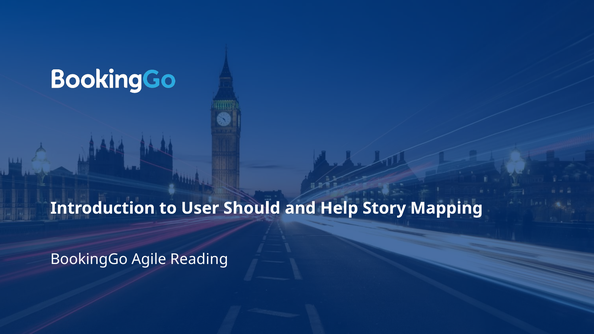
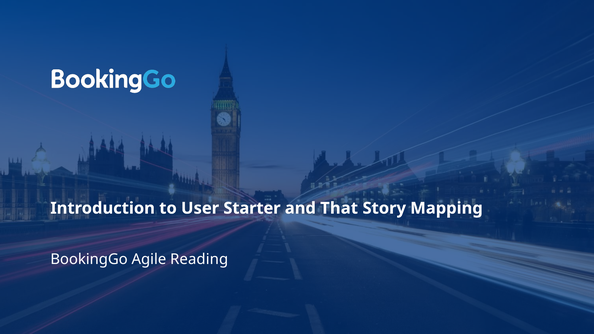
Should: Should -> Starter (252, 208)
Help: Help -> That (339, 208)
